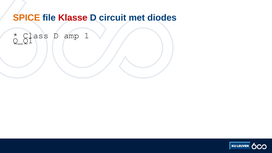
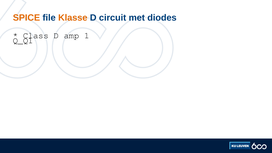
Klasse colour: red -> orange (73, 18)
